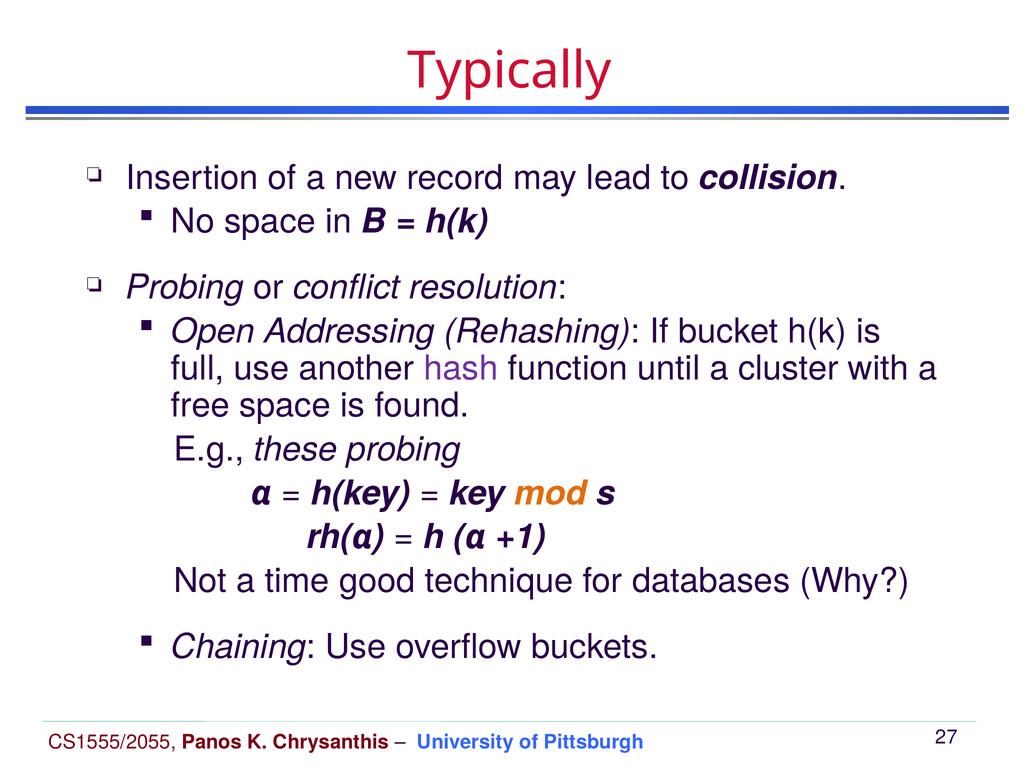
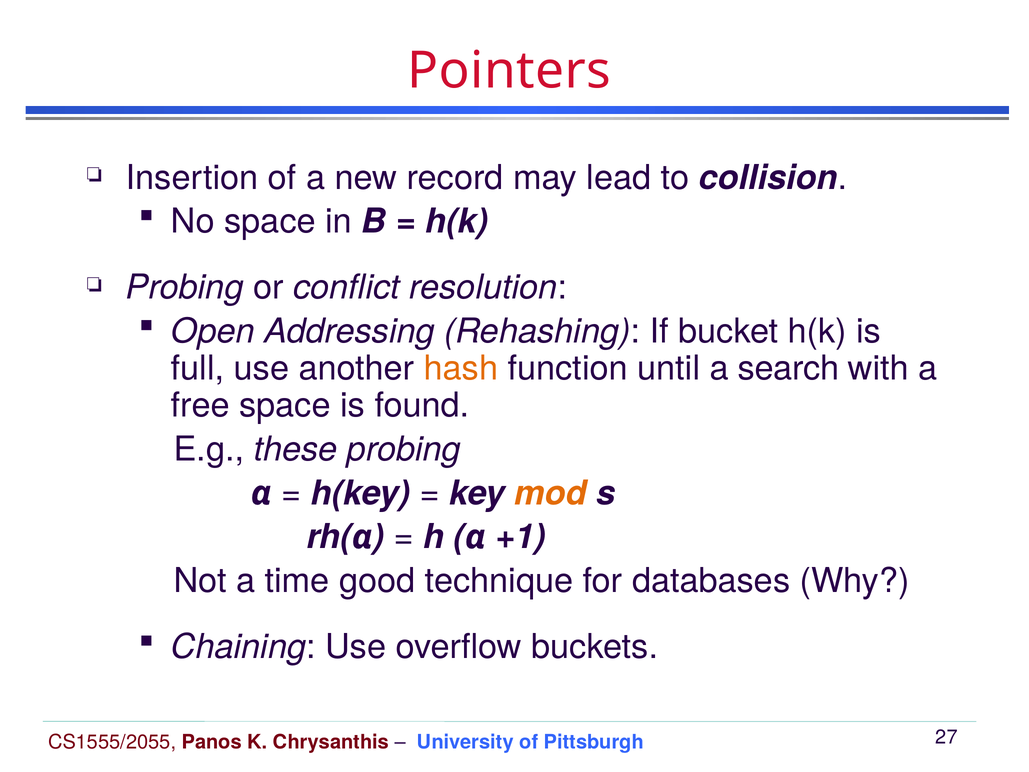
Typically: Typically -> Pointers (509, 71)
hash colour: purple -> orange (461, 368)
cluster: cluster -> search (788, 368)
